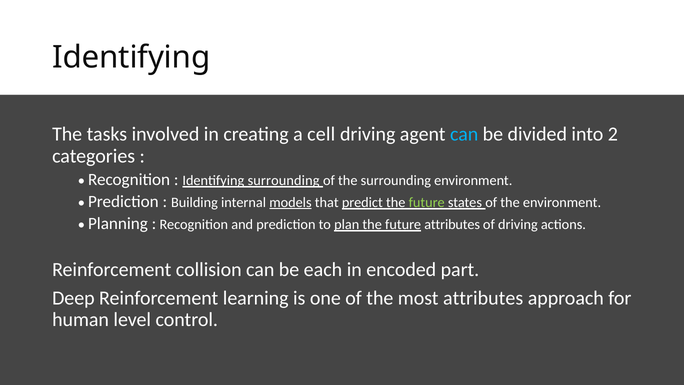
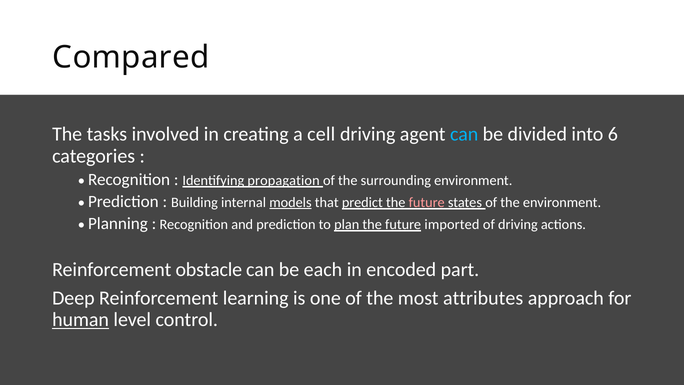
Identifying: Identifying -> Compared (131, 57)
2: 2 -> 6 (613, 134)
Identifying surrounding: surrounding -> propagation (284, 180)
future colour: light green -> pink (427, 202)
future attributes: attributes -> imported (452, 224)
collision: collision -> obstacle (209, 269)
human underline: none -> present (81, 320)
